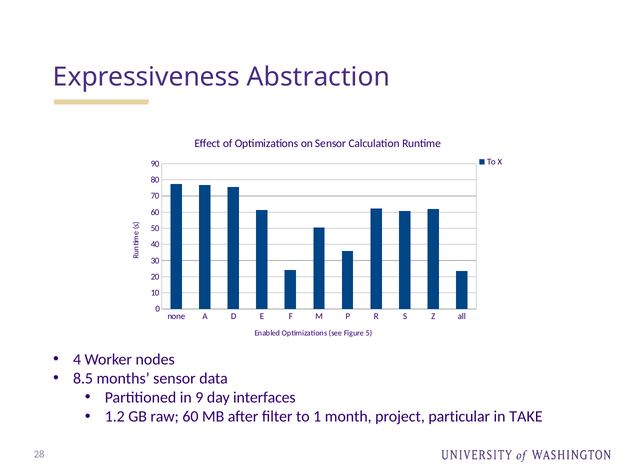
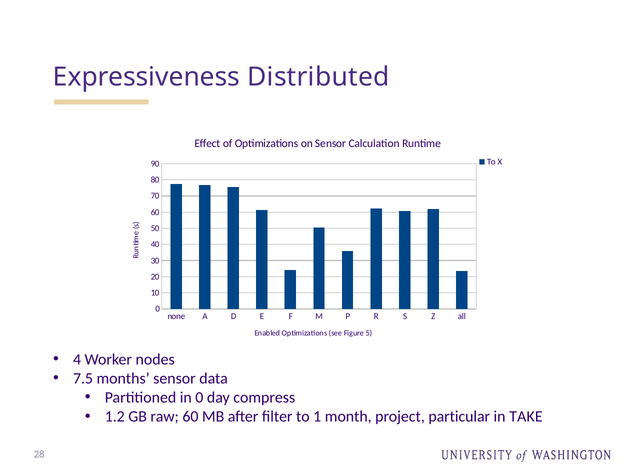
Abstraction: Abstraction -> Distributed (318, 77)
8.5: 8.5 -> 7.5 (83, 379)
in 9: 9 -> 0 (199, 398)
interfaces: interfaces -> compress (264, 398)
